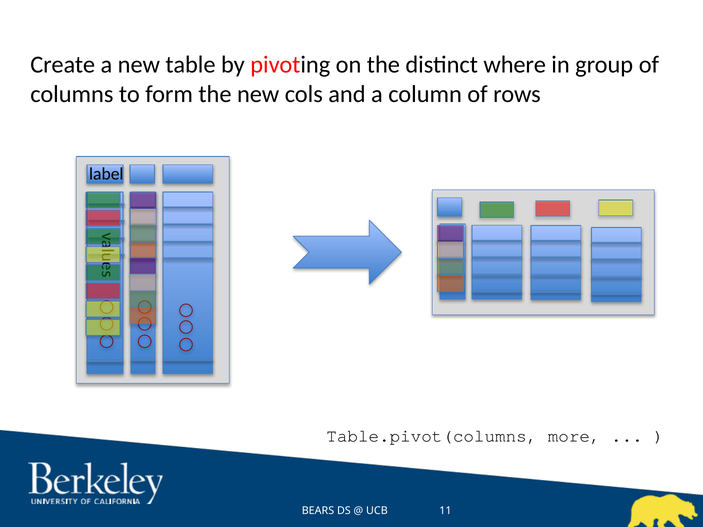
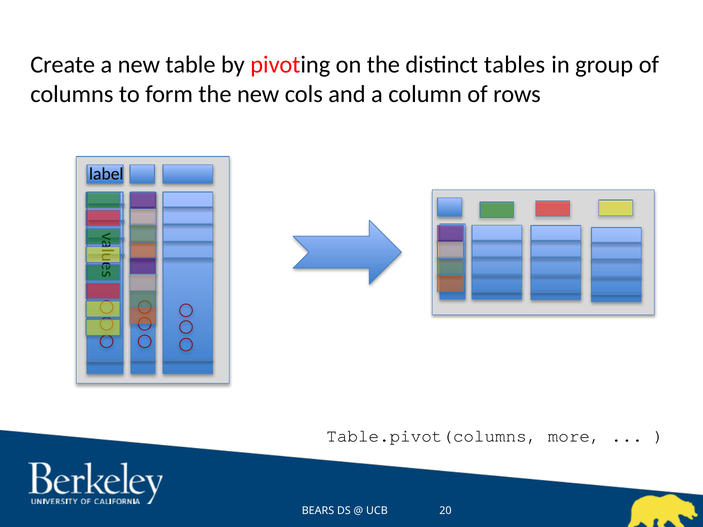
where: where -> tables (515, 65)
11: 11 -> 20 (445, 511)
